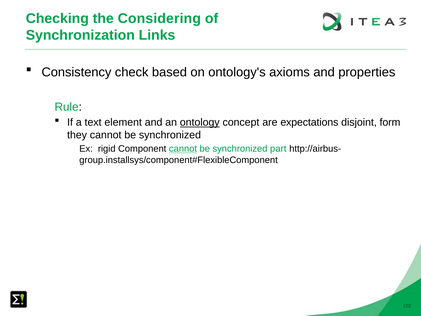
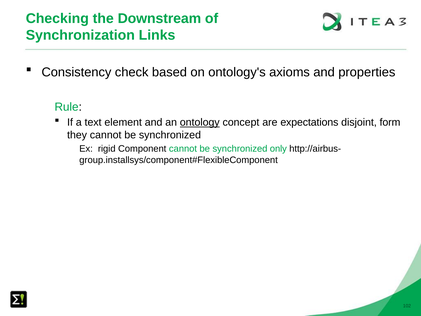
Considering: Considering -> Downstream (159, 18)
cannot underline: present -> none (183, 149)
part: part -> only (278, 149)
